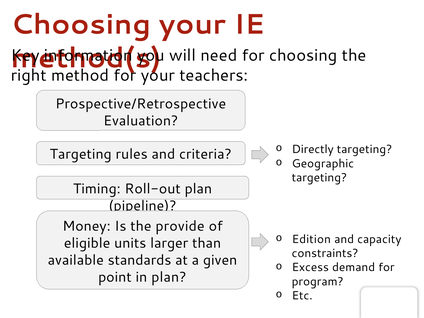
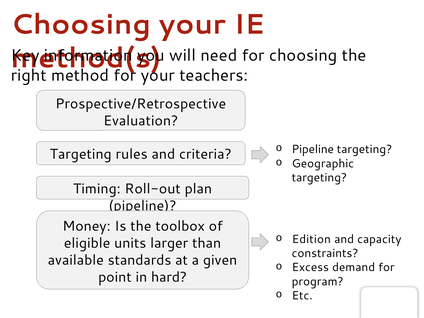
Directly: Directly -> Pipeline (313, 149)
provide: provide -> toolbox (180, 226)
in plan: plan -> hard (169, 277)
